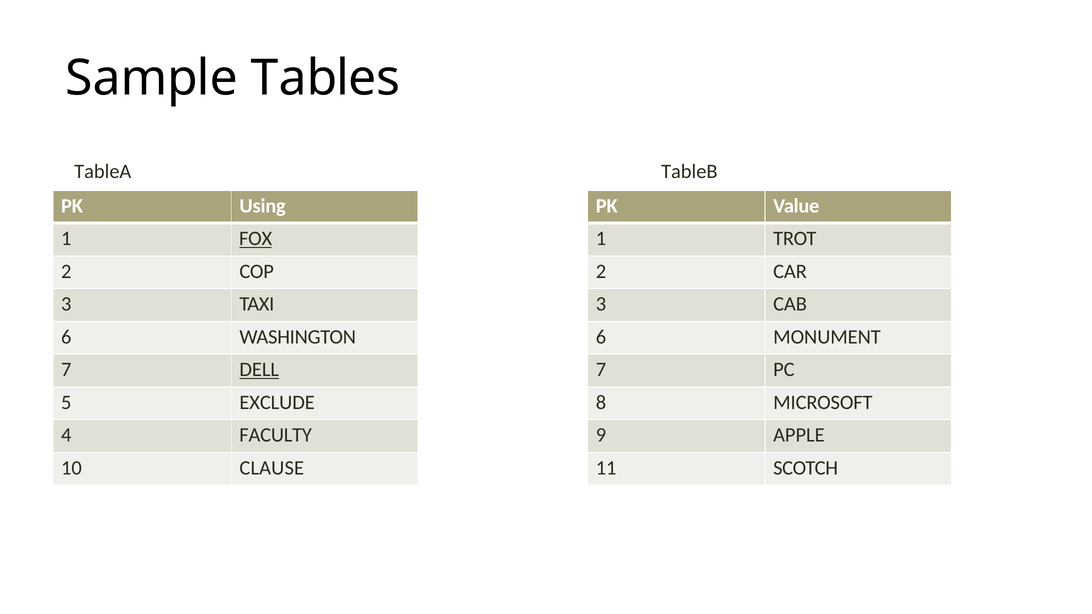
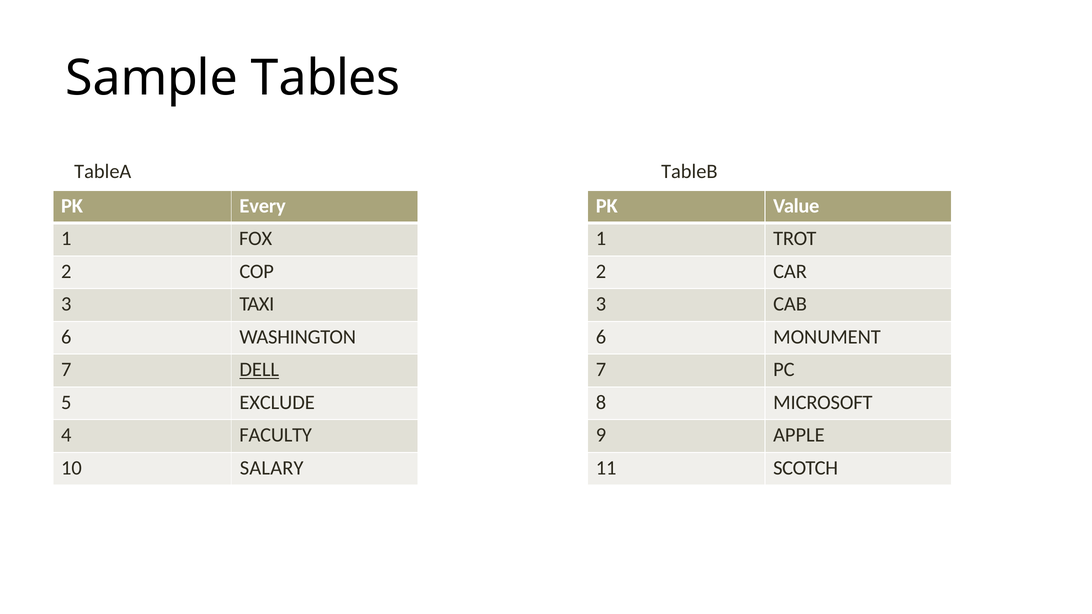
Using: Using -> Every (263, 206)
FOX underline: present -> none (256, 239)
CLAUSE: CLAUSE -> SALARY (272, 468)
